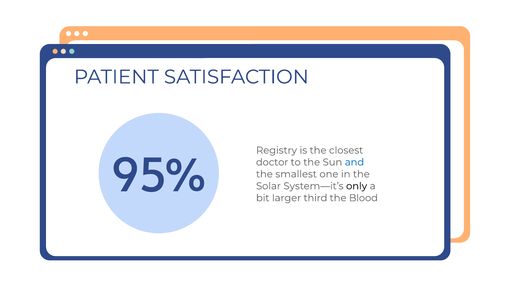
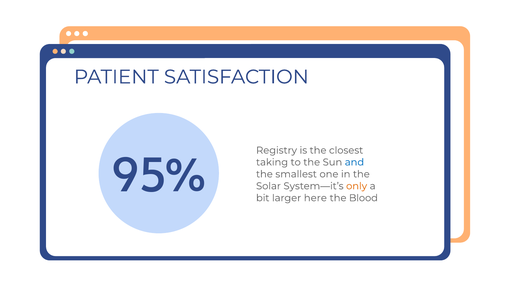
doctor: doctor -> taking (272, 162)
only colour: black -> orange (357, 186)
third: third -> here (315, 198)
